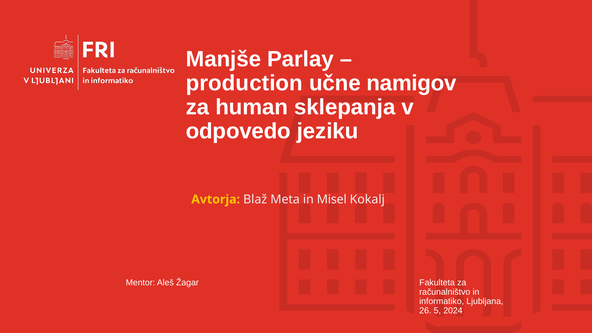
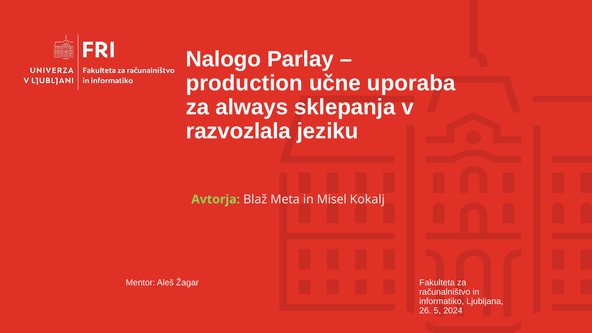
Manjše: Manjše -> Nalogo (223, 59)
namigov: namigov -> uporaba (411, 83)
human: human -> always (252, 107)
odpovedo: odpovedo -> razvozlala (238, 131)
Avtorja colour: yellow -> light green (216, 199)
